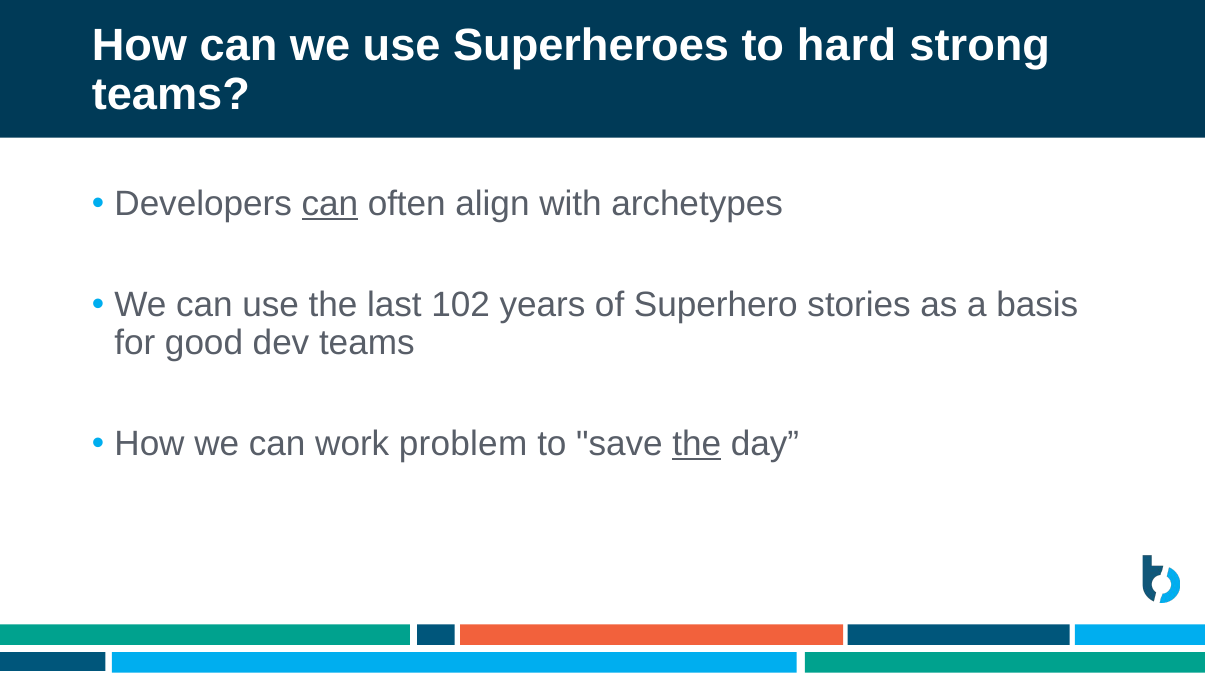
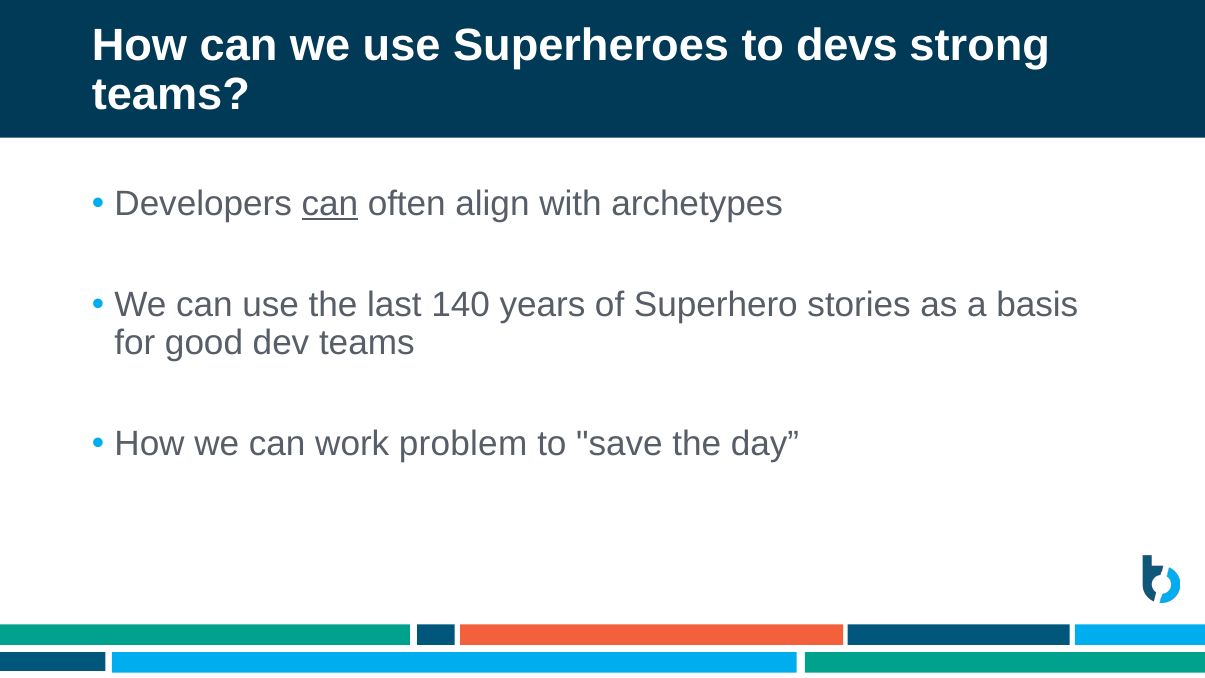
hard: hard -> devs (847, 45)
102: 102 -> 140 (461, 305)
the underline: present -> none (697, 444)
